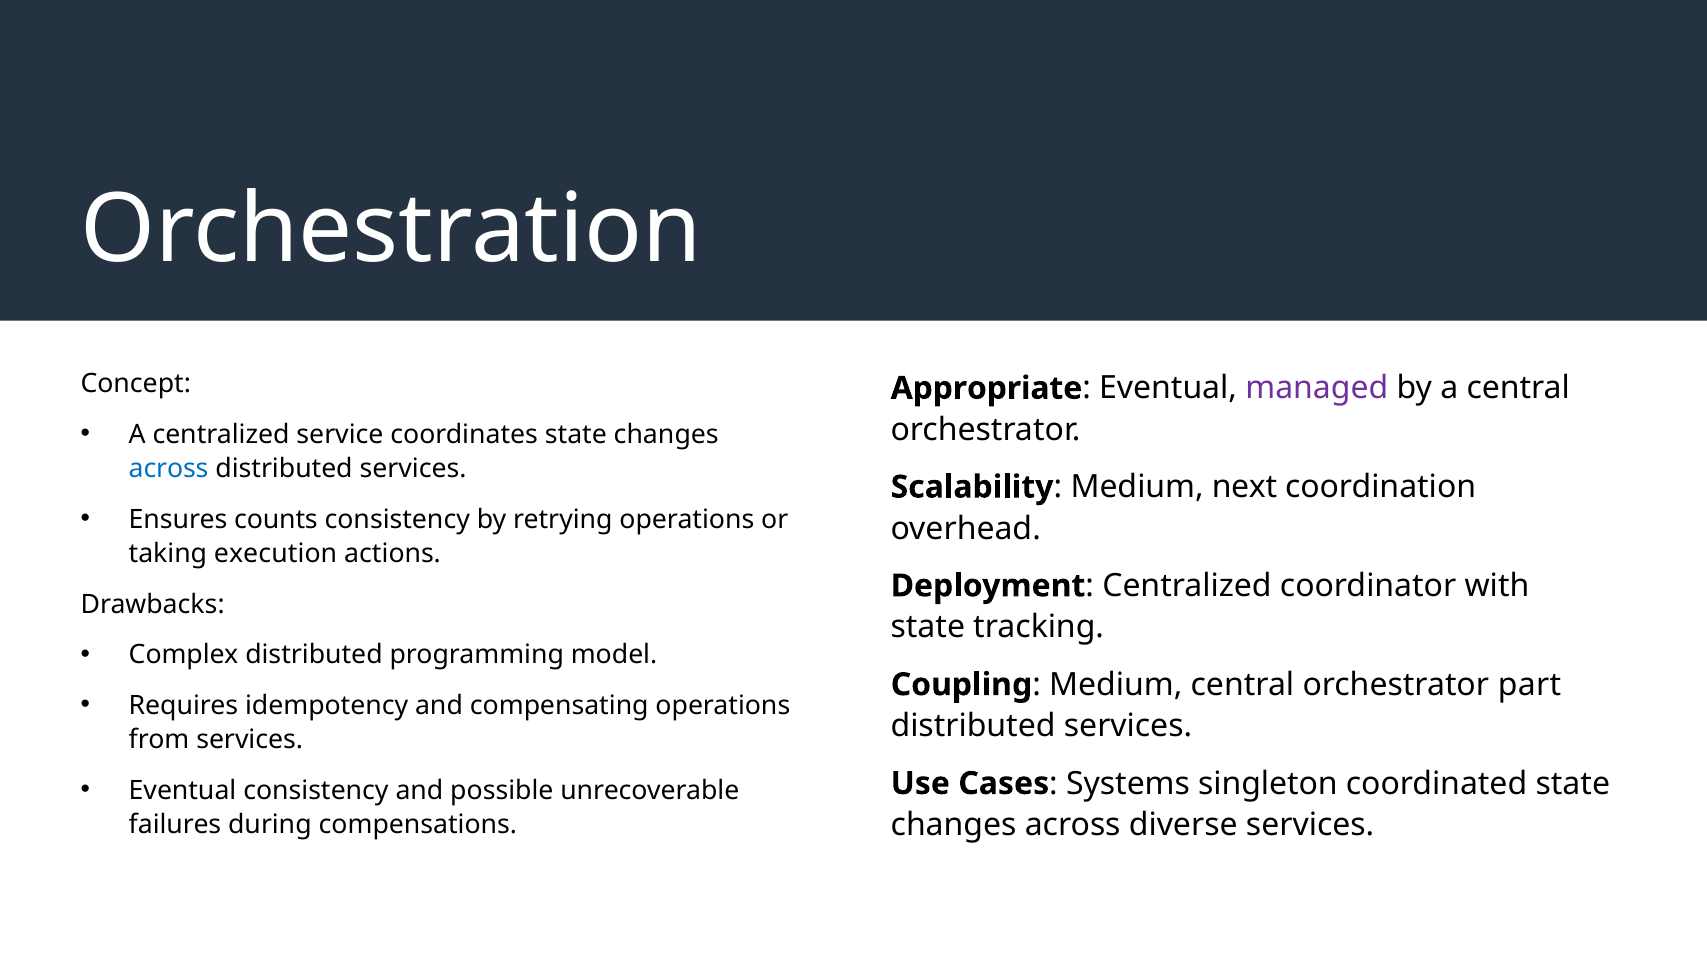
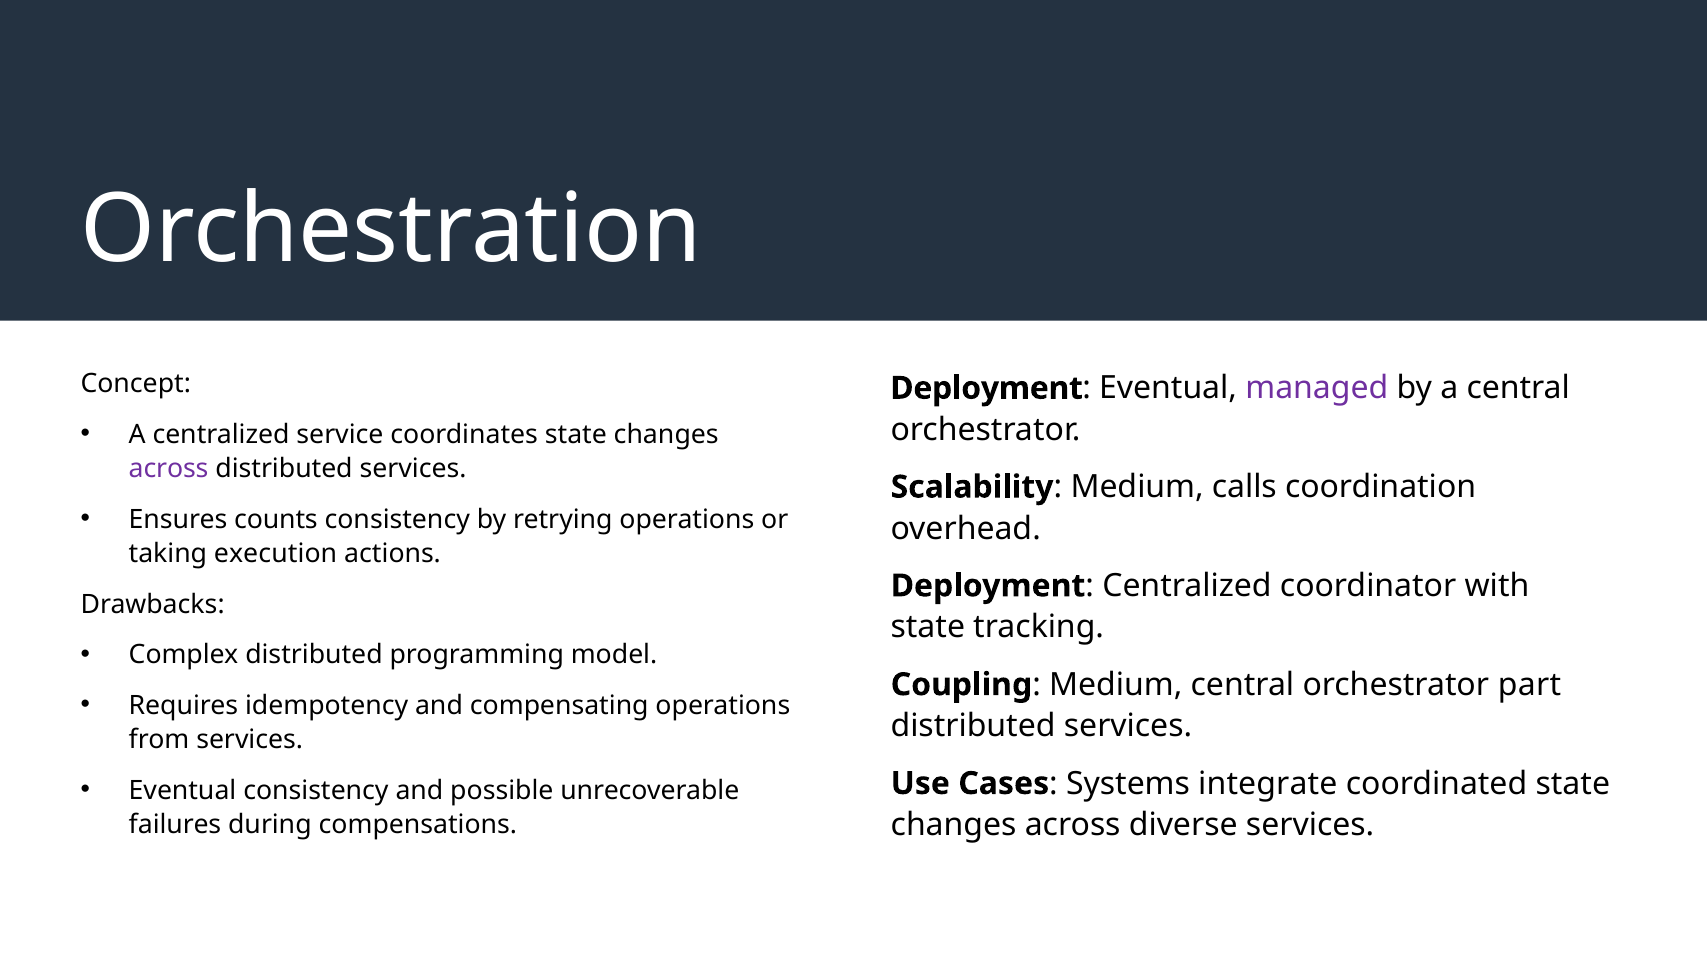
Appropriate: Appropriate -> Deployment (987, 388)
across colour: blue -> purple (169, 469)
next: next -> calls (1244, 487)
singleton: singleton -> integrate (1268, 784)
